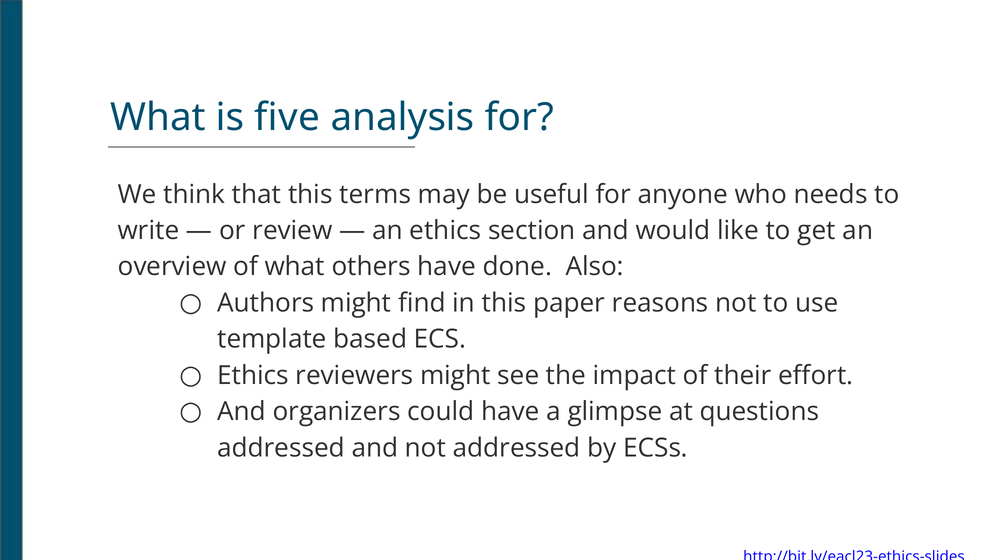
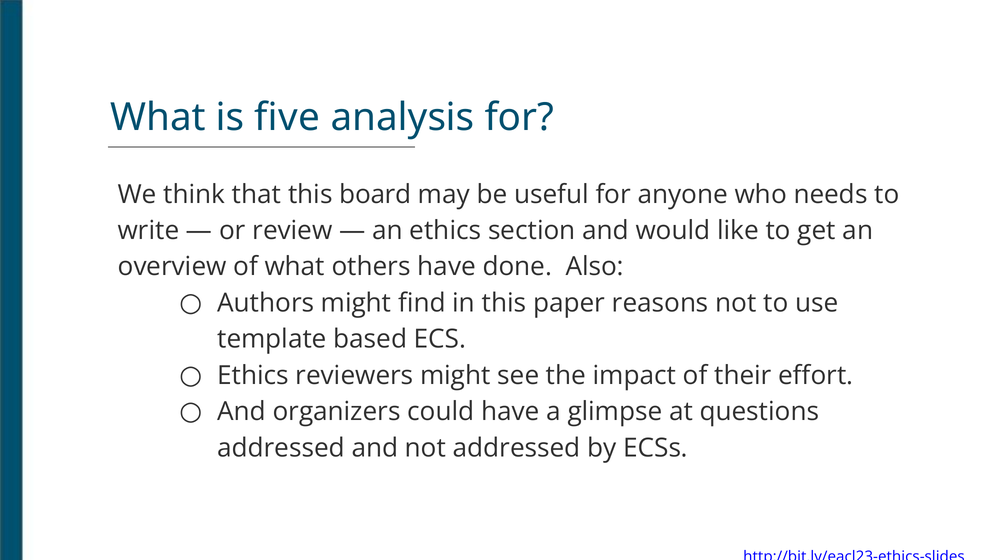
terms: terms -> board (375, 194)
